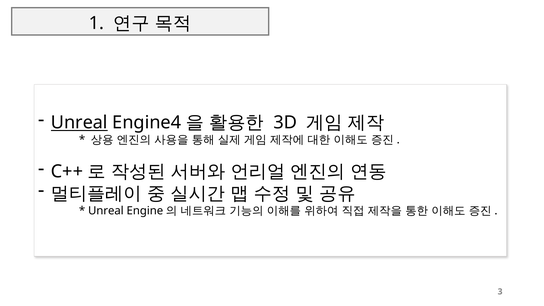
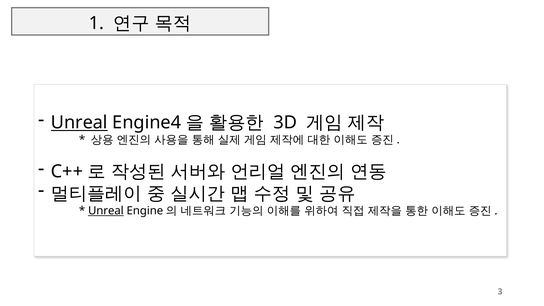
Unreal underline: none -> present (106, 211)
